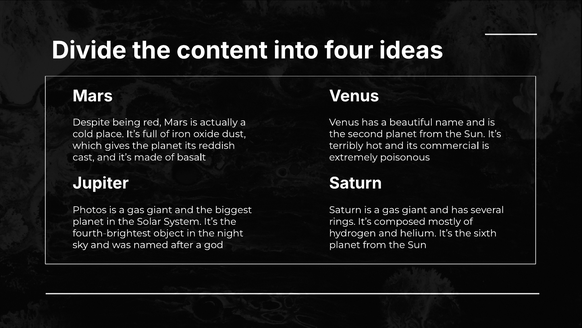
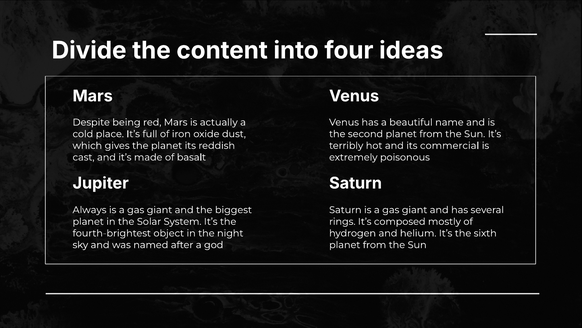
Photos: Photos -> Always (90, 210)
